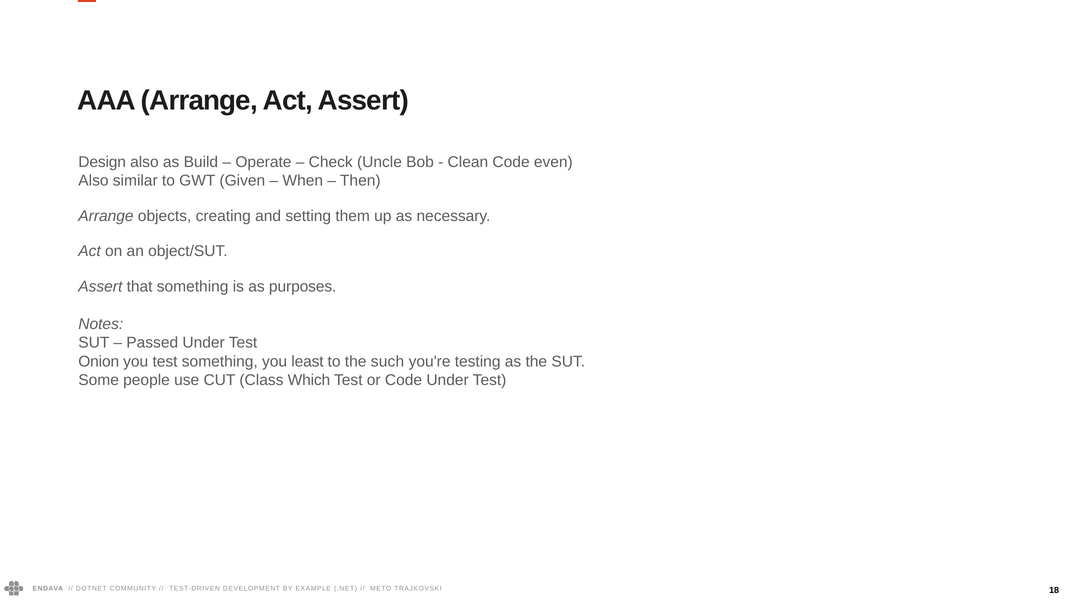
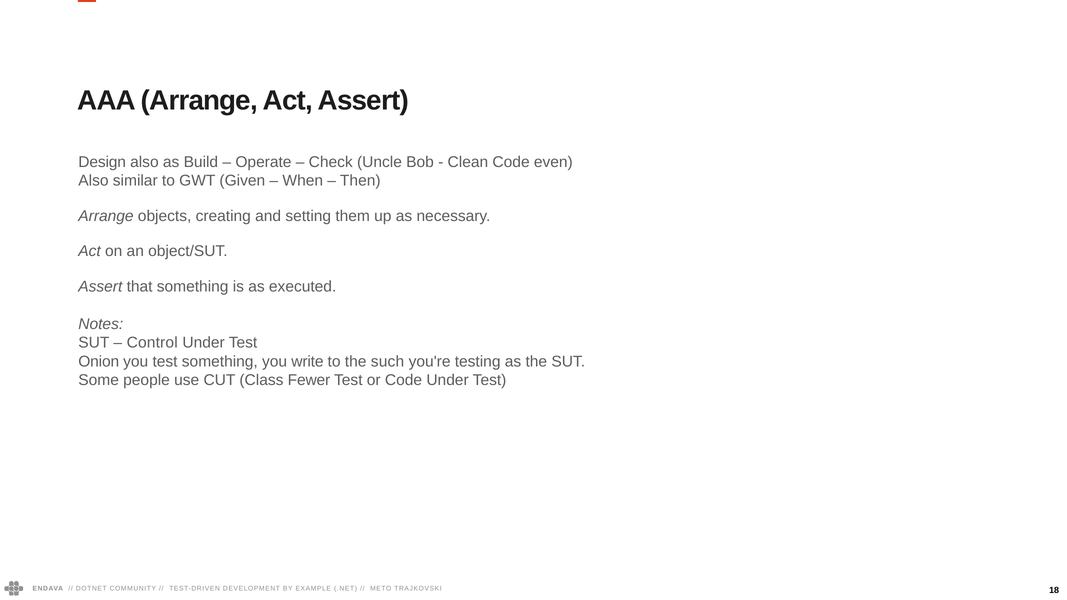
purposes: purposes -> executed (303, 287)
Passed: Passed -> Control (152, 343)
least: least -> write (307, 361)
Which: Which -> Fewer (309, 380)
